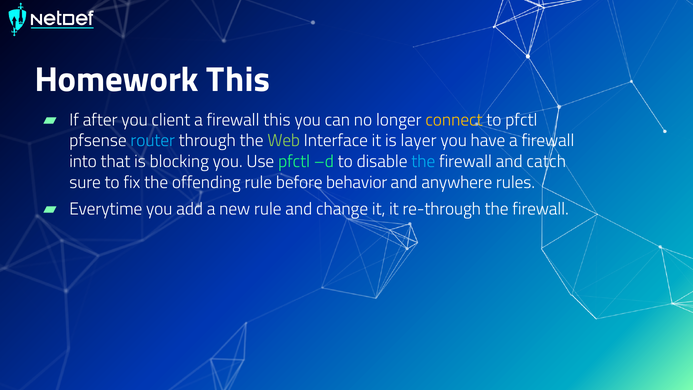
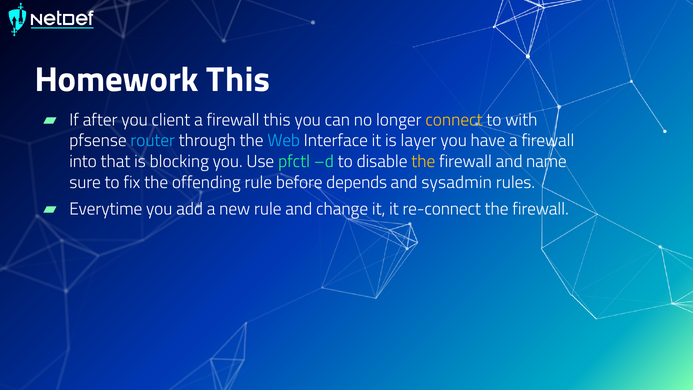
to pfctl: pfctl -> with (521, 120)
Web colour: light green -> light blue (284, 141)
the colour: light blue -> yellow (423, 161)
catch: catch -> name (546, 161)
behavior: behavior -> depends (357, 182)
anywhere: anywhere -> sysadmin (457, 182)
re-through: re-through -> re-connect (442, 209)
